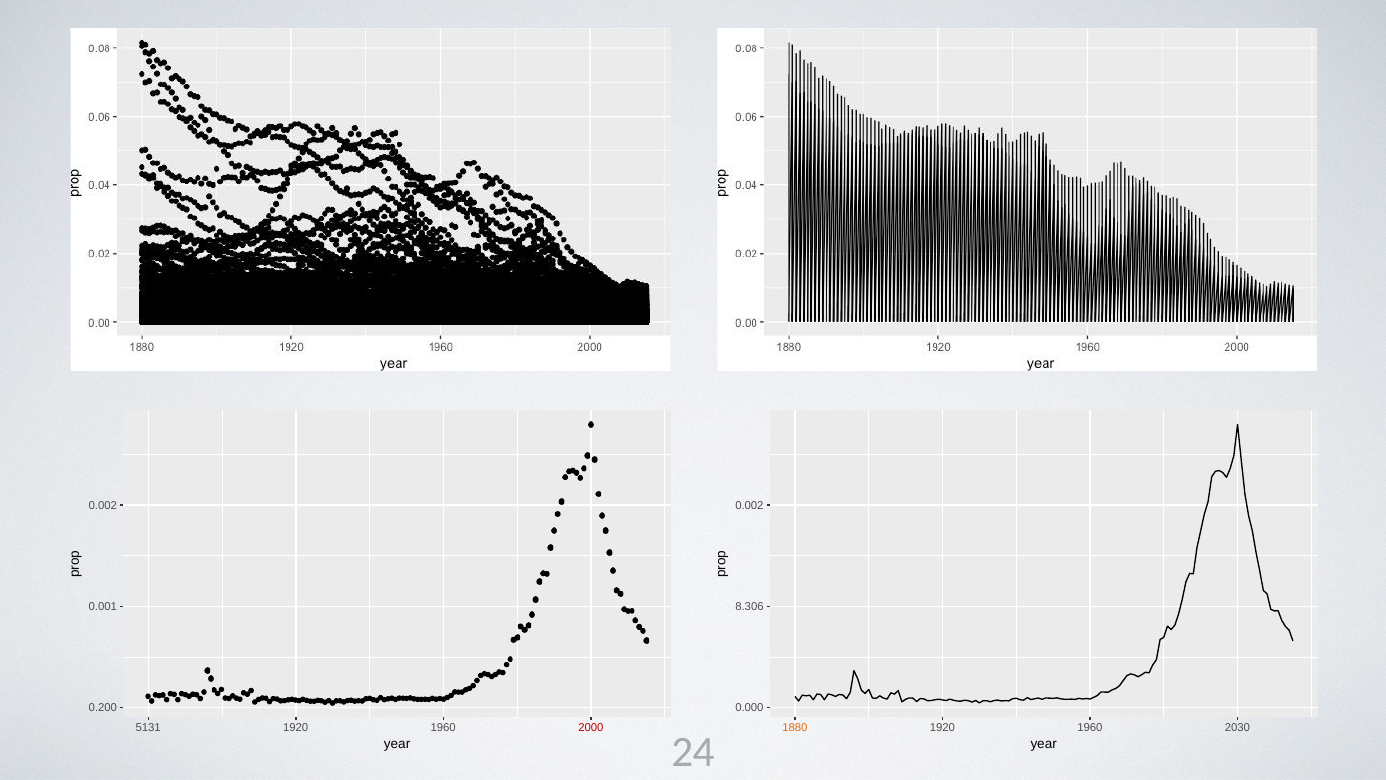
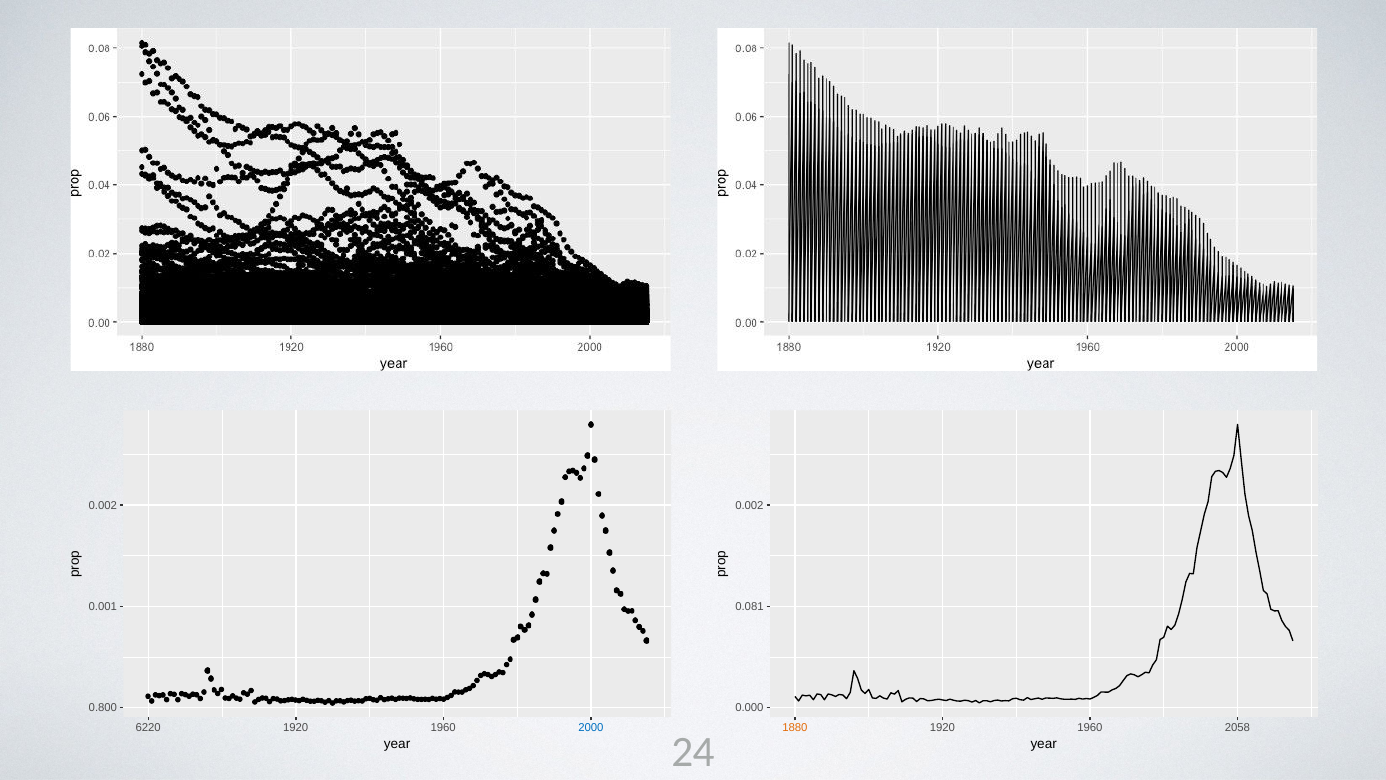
8.306: 8.306 -> 0.081 (749, 606)
0.200: 0.200 -> 0.800 (103, 708)
5131: 5131 -> 6220 (148, 727)
2000 colour: red -> blue (591, 727)
2030: 2030 -> 2058 (1237, 727)
